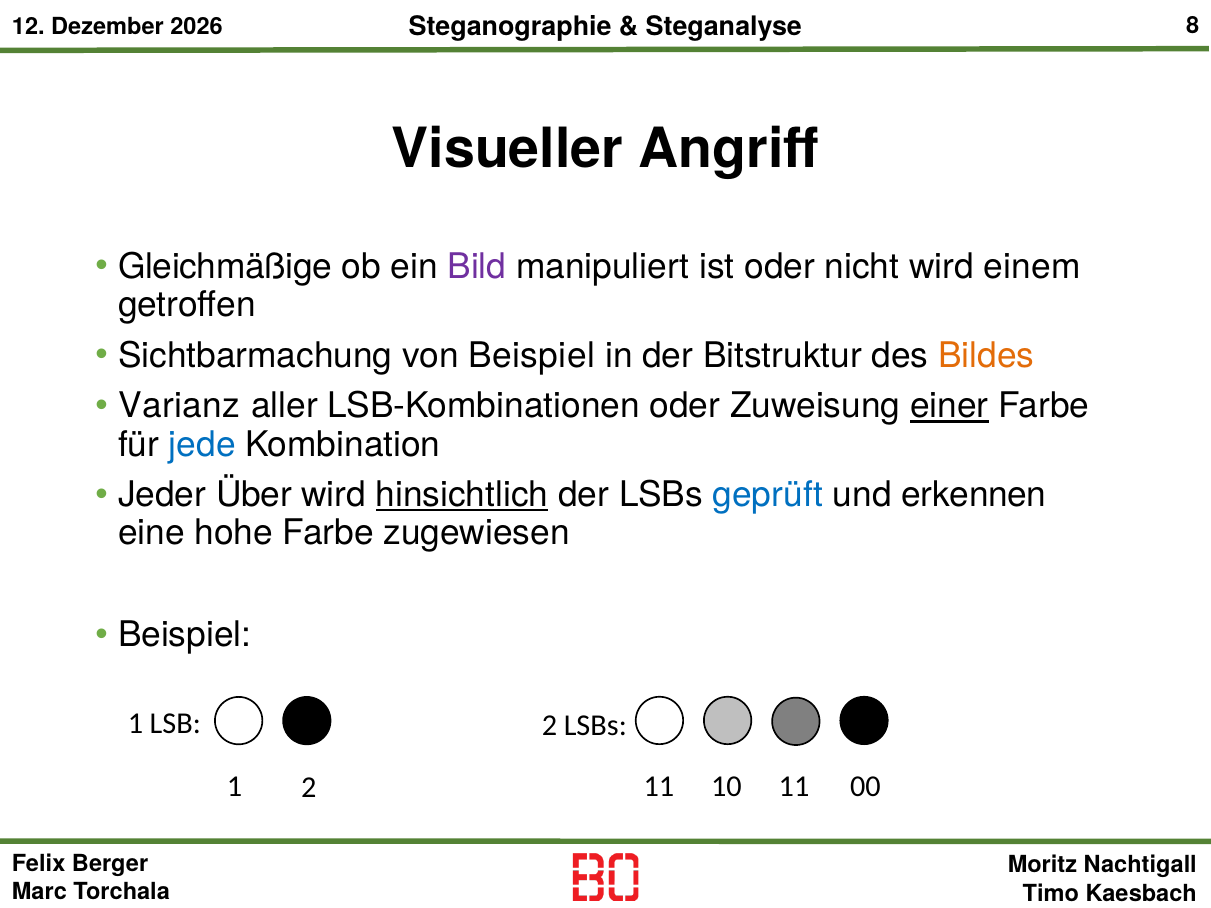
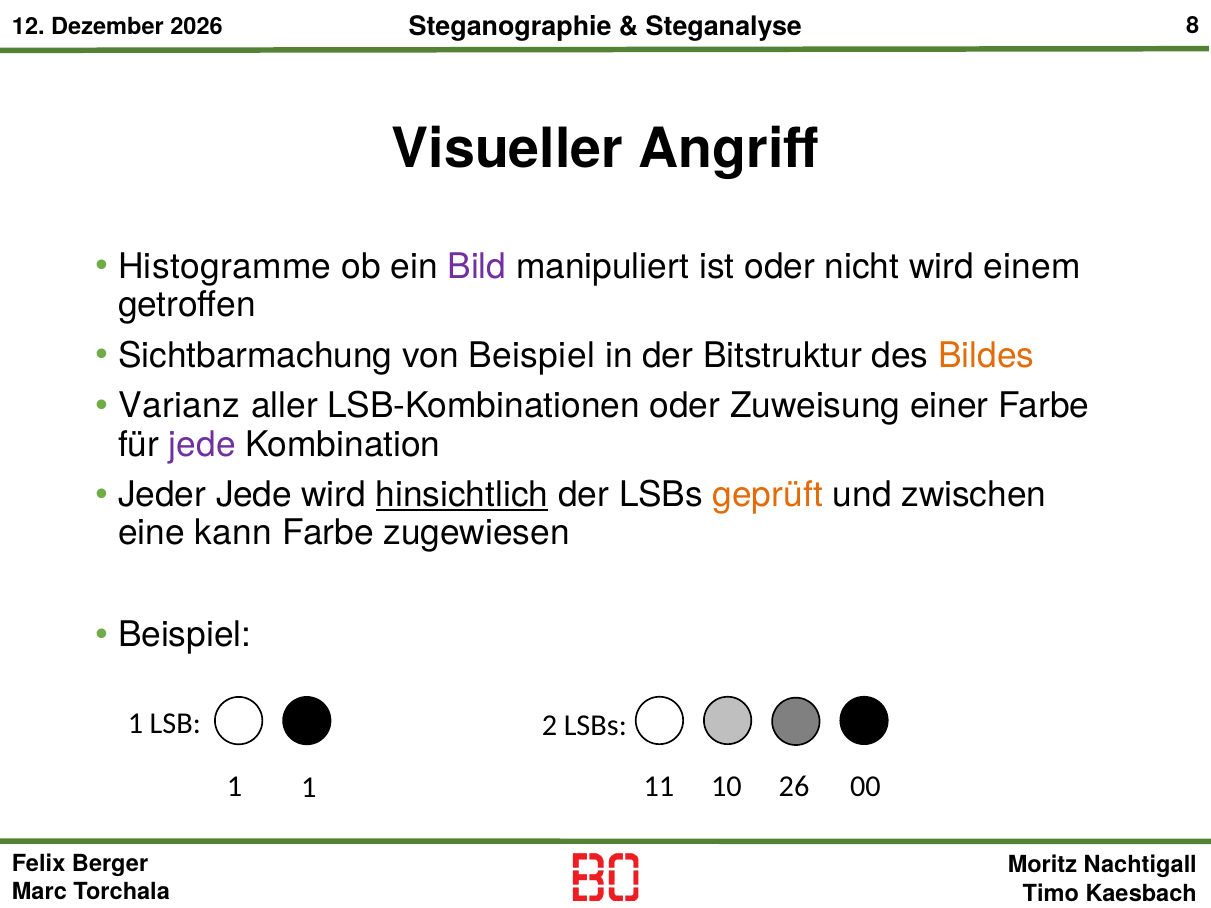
Gleichmäßige: Gleichmäßige -> Histogramme (225, 267)
einer underline: present -> none (949, 406)
jede colour: blue -> purple (202, 445)
Jeder Über: Über -> Jede (254, 495)
geprüft colour: blue -> orange (768, 495)
erkennen: erkennen -> zwischen (974, 495)
hohe: hohe -> kann (234, 533)
10 11: 11 -> 26 (794, 787)
1 2: 2 -> 1 (309, 787)
